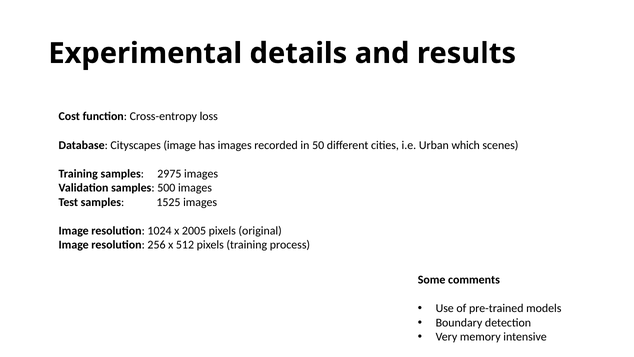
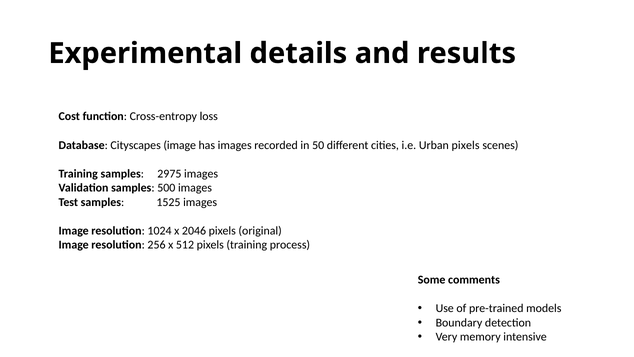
Urban which: which -> pixels (466, 145)
2005: 2005 -> 2046 (194, 231)
